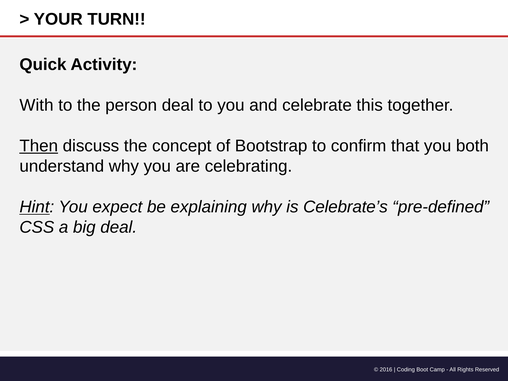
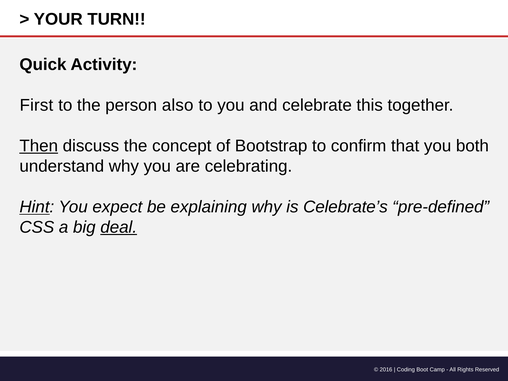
With: With -> First (36, 105)
person deal: deal -> also (178, 105)
deal underline: none -> present (119, 227)
